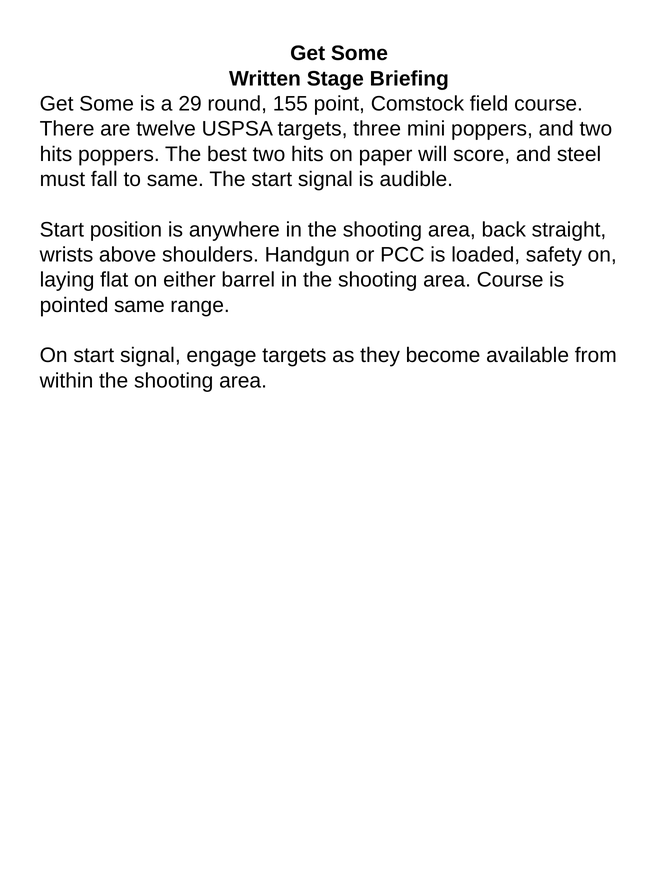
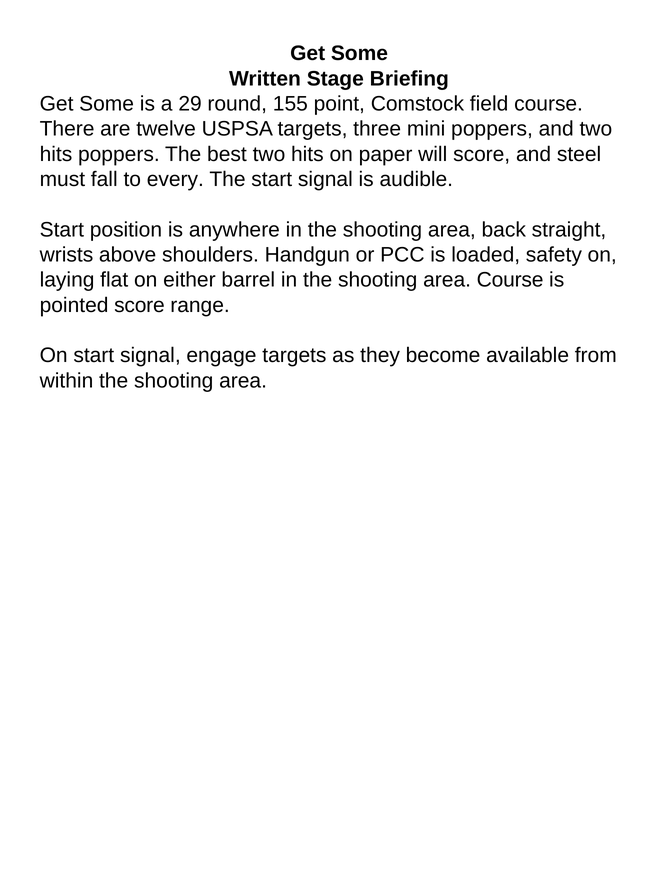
to same: same -> every (175, 179)
pointed same: same -> score (139, 305)
